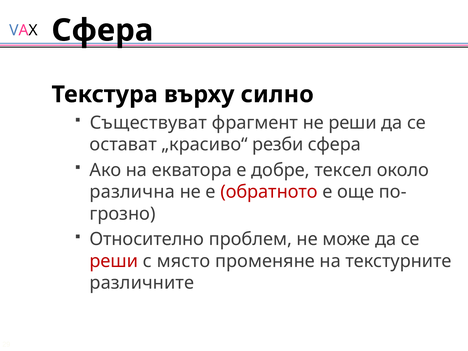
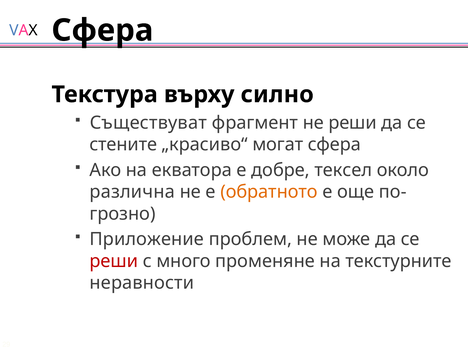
остават: остават -> стените (123, 145)
резби: резби -> могат (278, 145)
обратното colour: red -> orange (269, 192)
Относително: Относително -> Приложение (147, 239)
място: място -> много (184, 261)
различните: различните -> неравности (142, 283)
